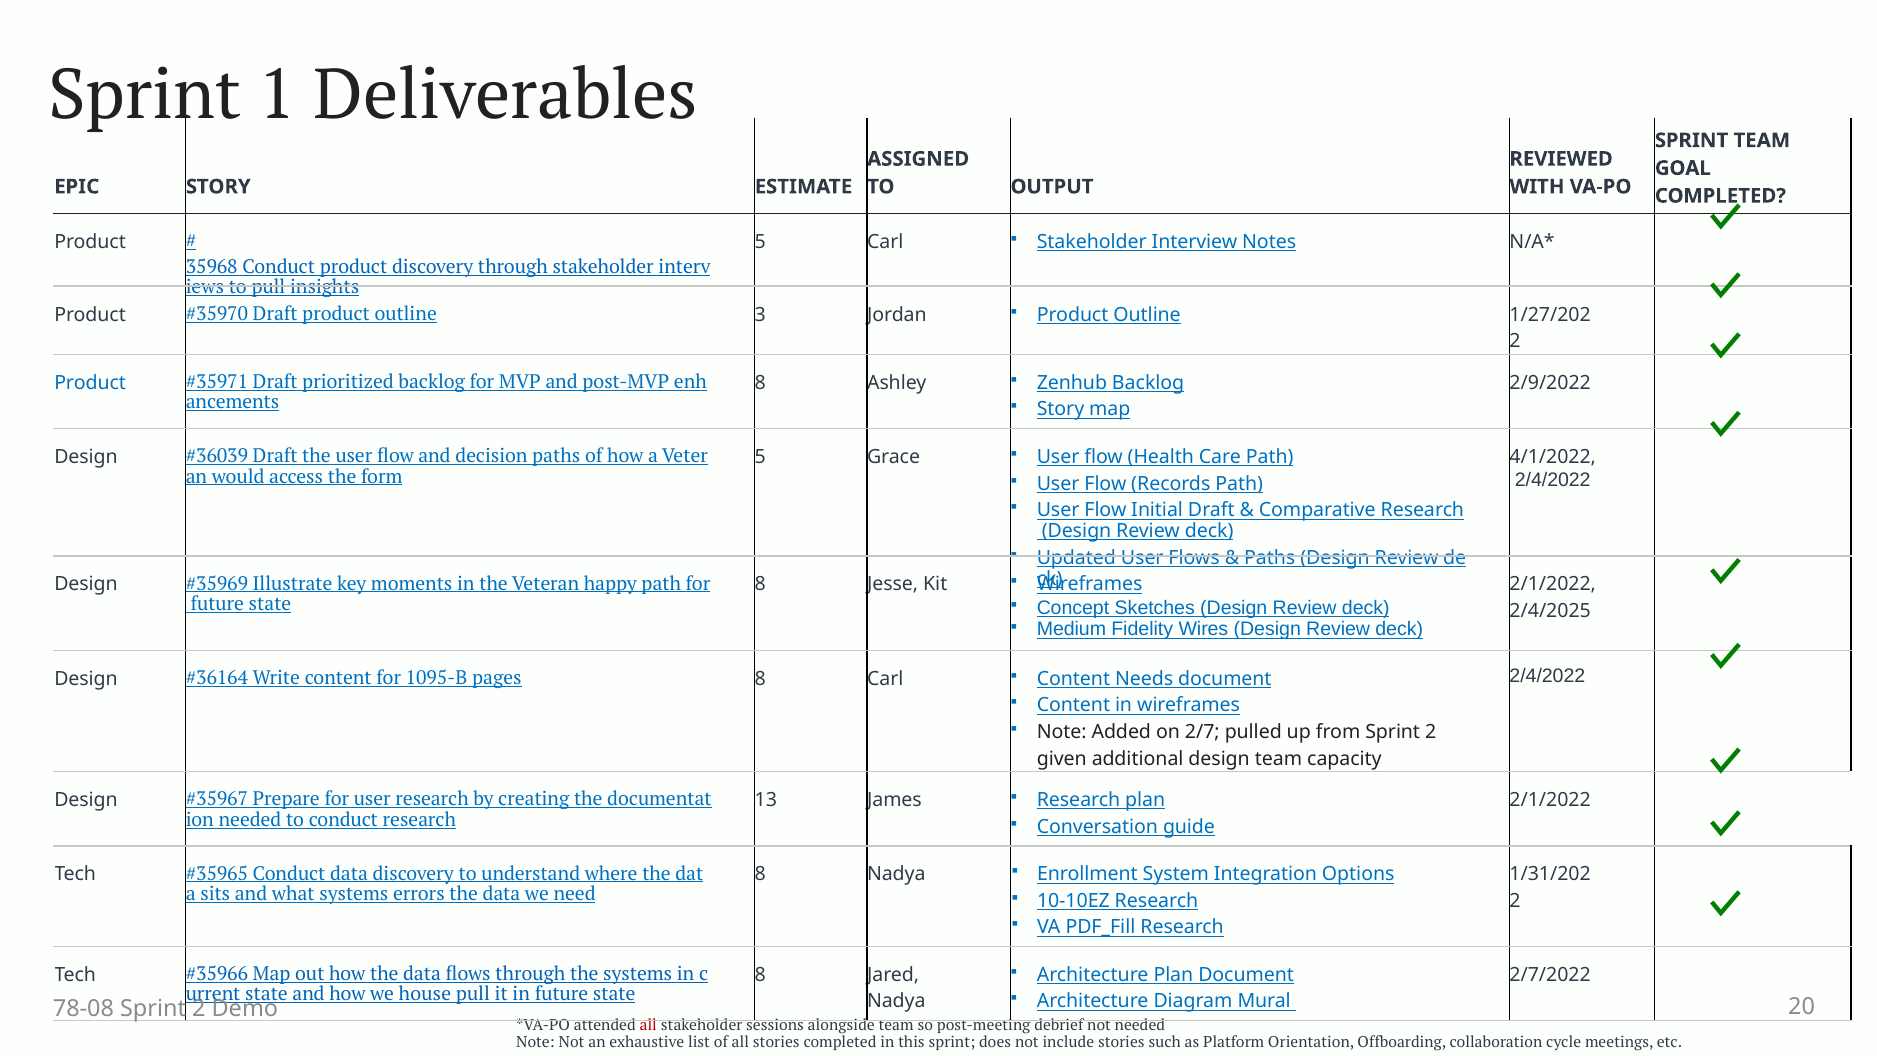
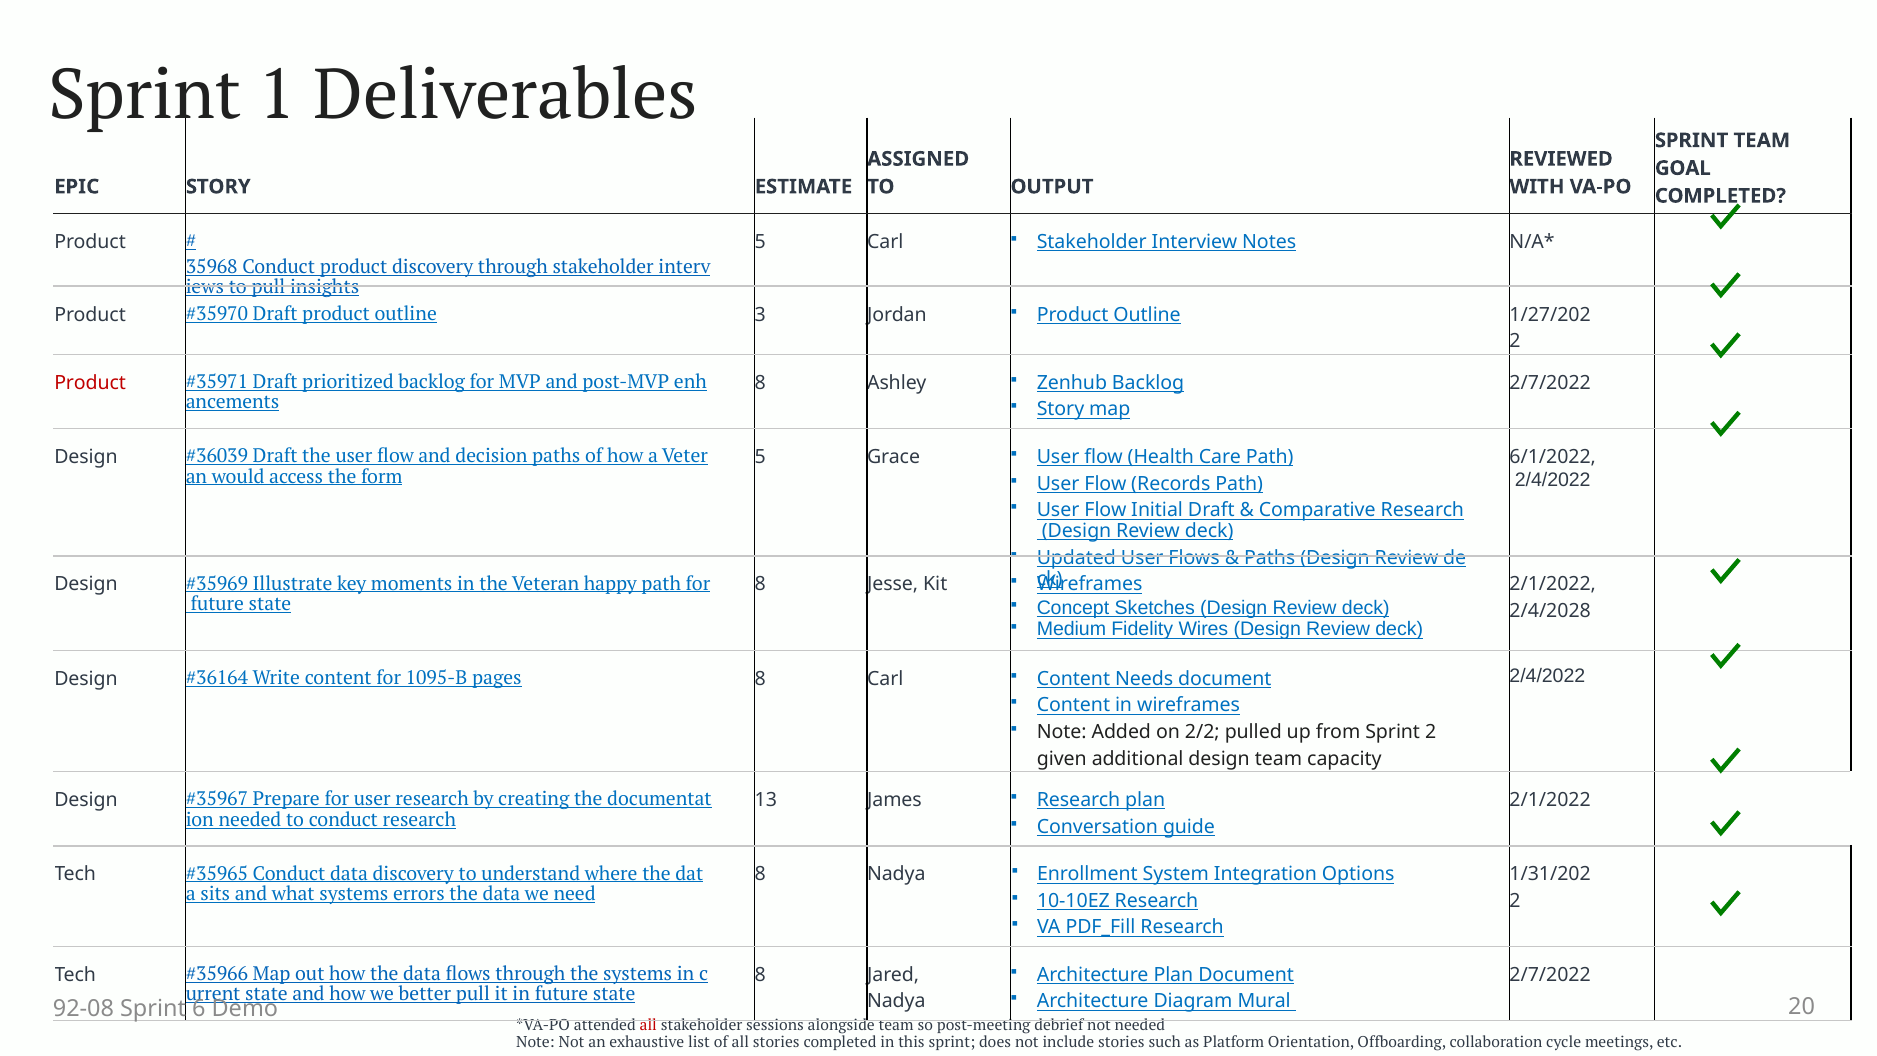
Product colour: blue -> red (90, 383)
2/9/2022: 2/9/2022 -> 2/7/2022 (1550, 383)
4/1/2022: 4/1/2022 -> 6/1/2022 (1553, 457)
2/4/2025: 2/4/2025 -> 2/4/2028 (1550, 611)
2/7: 2/7 -> 2/2 (1202, 732)
house: house -> better (425, 994)
78-08: 78-08 -> 92-08 (83, 1008)
2: 2 -> 6 (199, 1008)
